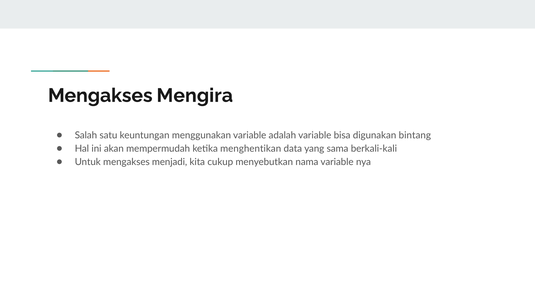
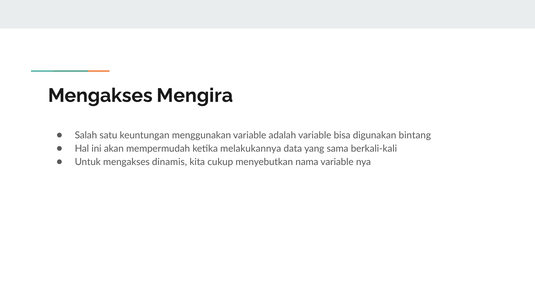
menghentikan: menghentikan -> melakukannya (251, 149)
menjadi: menjadi -> dinamis (169, 162)
